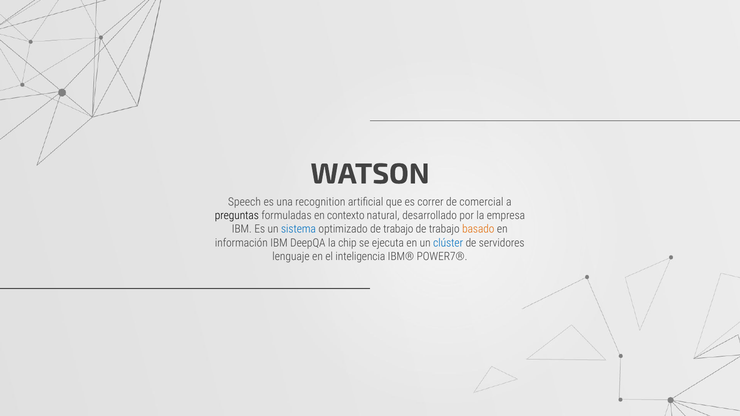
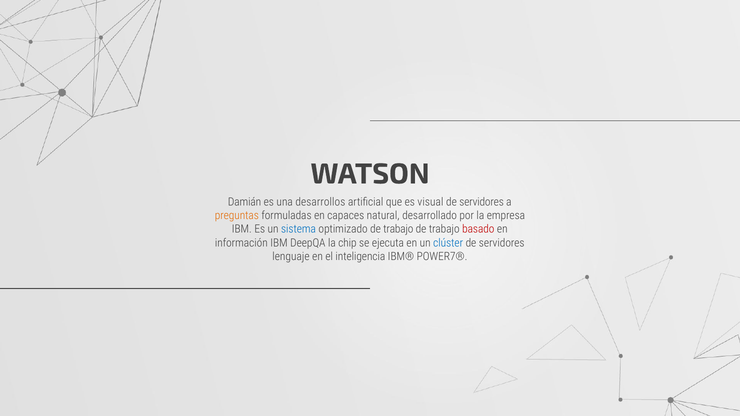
Speech: Speech -> Damián (245, 202)
recognition: recognition -> desarrollos (320, 202)
correr: correr -> visual (430, 202)
comercial: comercial -> servidores (482, 202)
preguntas colour: black -> orange (237, 216)
contexto: contexto -> capaces (346, 216)
basado colour: orange -> red (478, 229)
